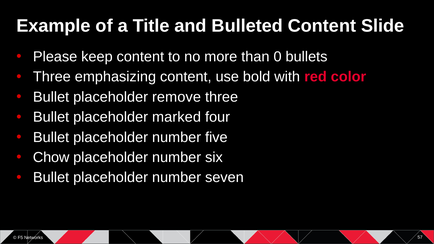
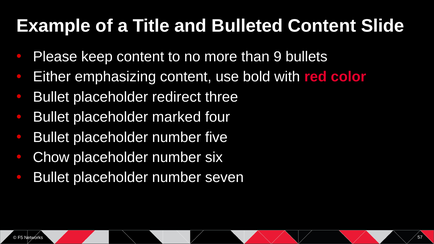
0: 0 -> 9 (278, 57)
Three: Three -> Either (52, 77)
remove: remove -> redirect (177, 97)
